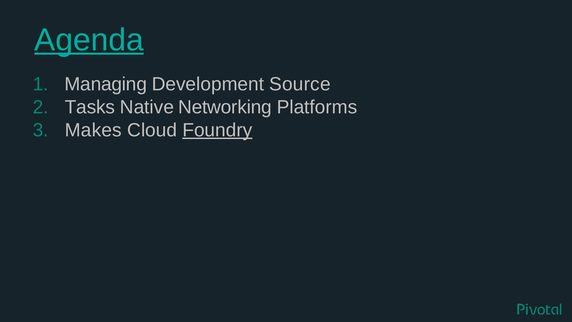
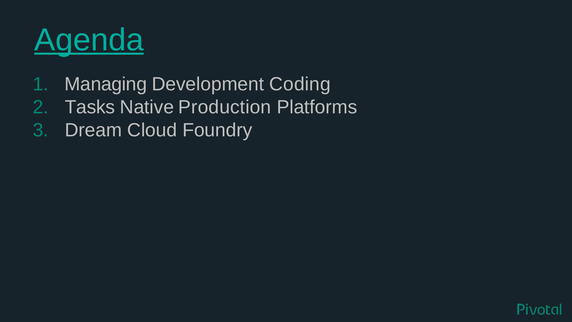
Source: Source -> Coding (300, 84)
Networking: Networking -> Production (225, 107)
Makes: Makes -> Dream (93, 130)
Foundry underline: present -> none (217, 130)
